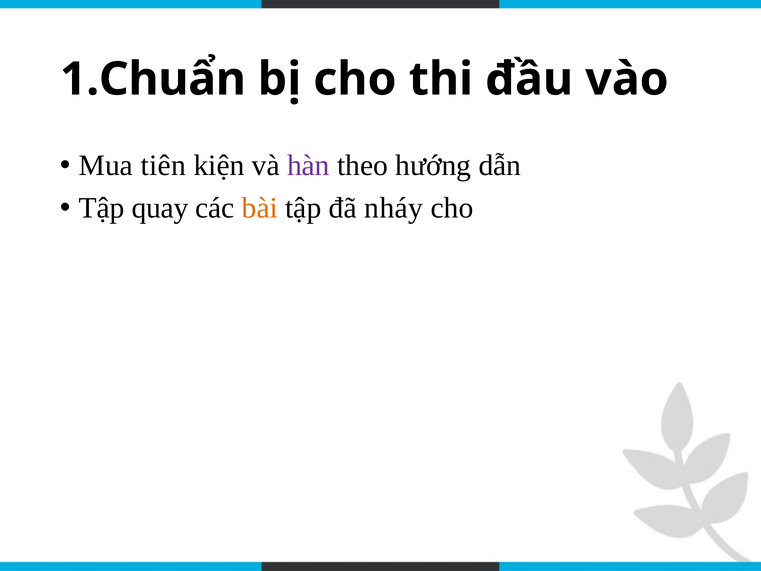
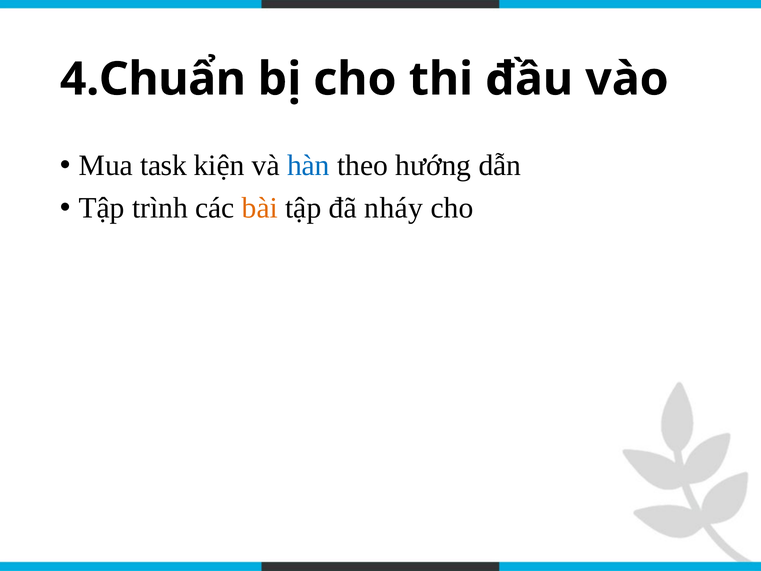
1.Chuẩn: 1.Chuẩn -> 4.Chuẩn (153, 79)
tiên: tiên -> task (164, 166)
hàn colour: purple -> blue (308, 166)
quay: quay -> trình (160, 208)
